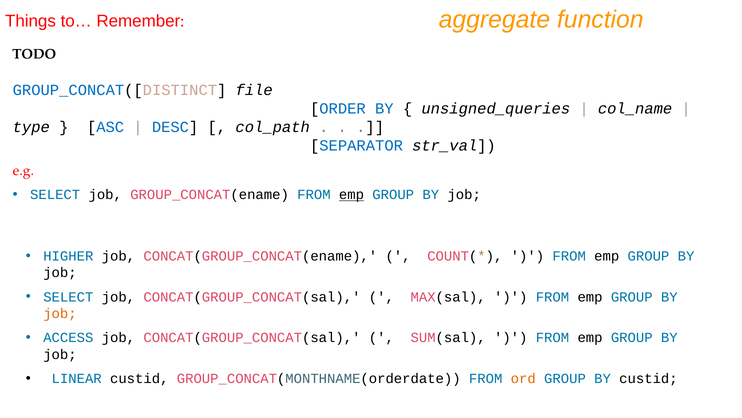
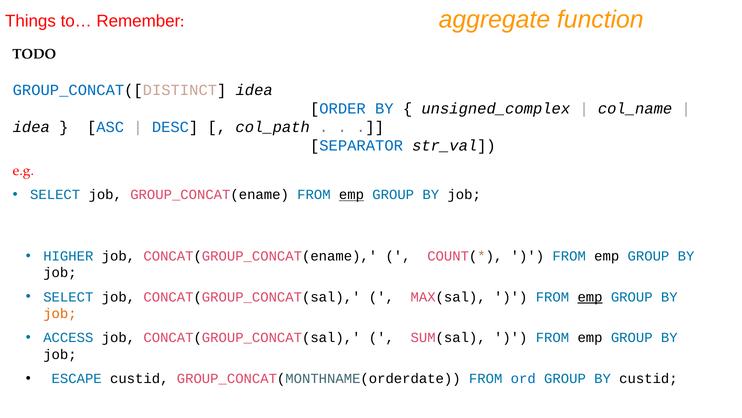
GROUP_CONCAT([DISTINCT file: file -> idea (254, 90)
unsigned_queries: unsigned_queries -> unsigned_complex (496, 108)
type: type -> idea (31, 127)
emp underline: none -> present (590, 297)
LINEAR: LINEAR -> ESCAPE (77, 378)
ord colour: orange -> blue (523, 378)
